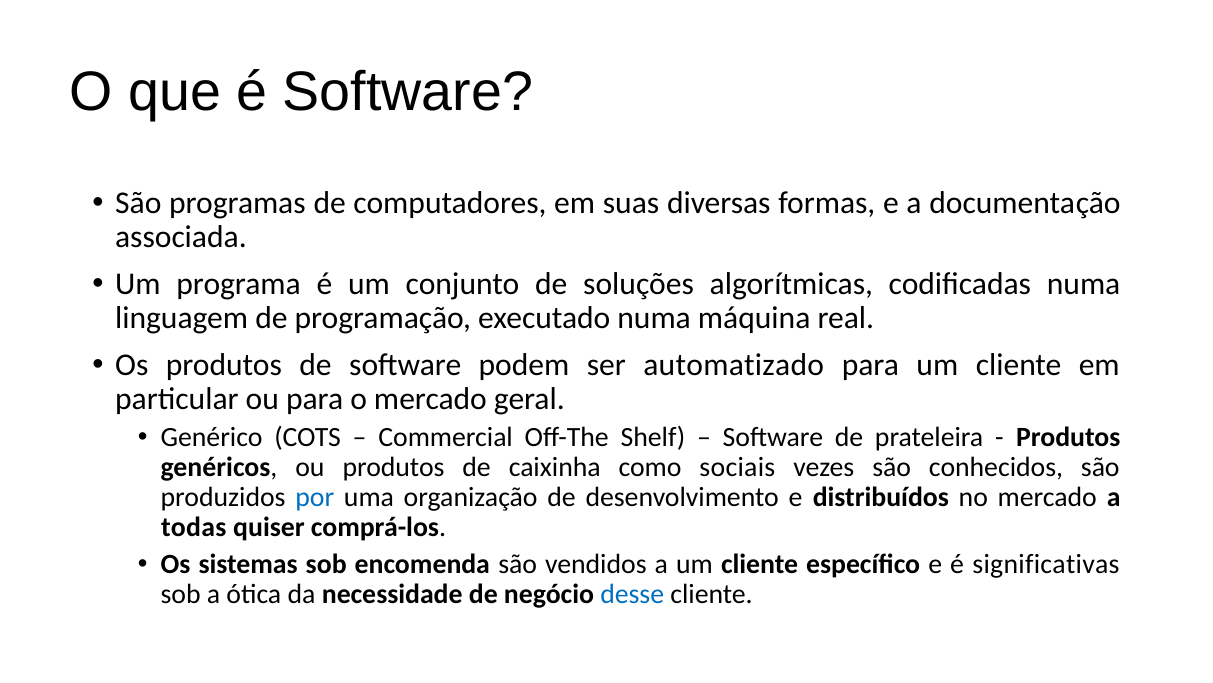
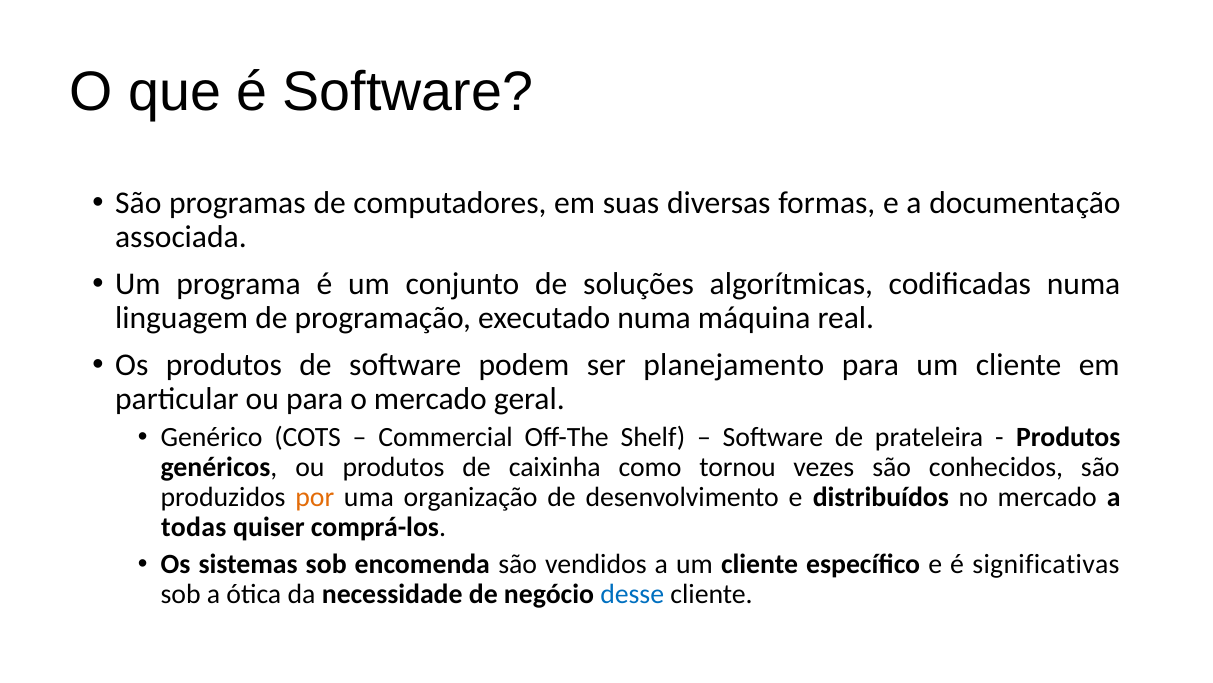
automatizado: automatizado -> planejamento (734, 365)
sociais: sociais -> tornou (738, 467)
por colour: blue -> orange (315, 497)
